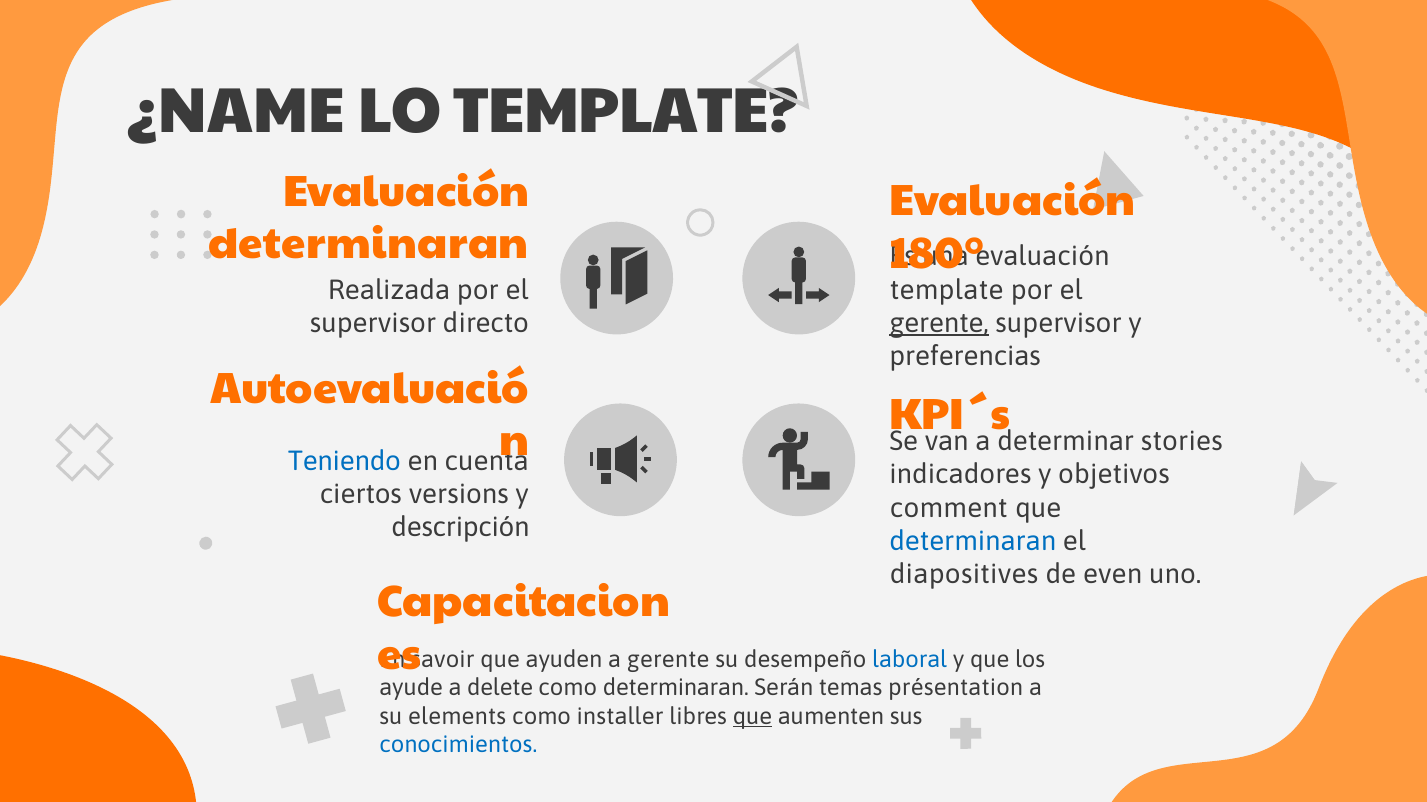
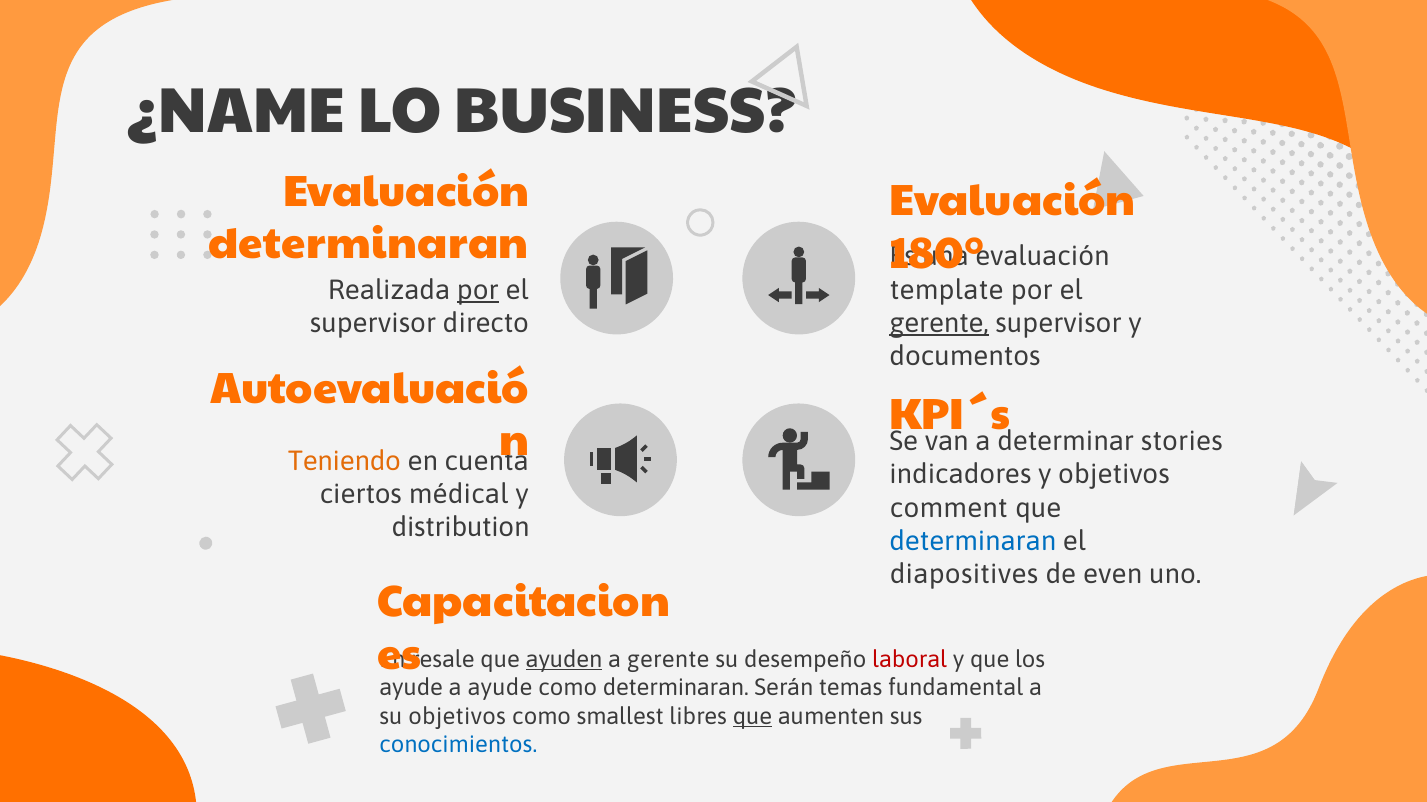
LO TEMPLATE: TEMPLATE -> BUSINESS (625, 112)
por underline: none -> present (478, 290)
preferencias: preferencias -> documentos (965, 357)
Teniendo colour: blue -> orange (344, 461)
versions: versions -> médical (459, 495)
descripción: descripción -> distribution (461, 528)
savoir: savoir -> resale (443, 660)
ayuden underline: none -> present (564, 660)
laboral colour: blue -> red (910, 660)
a delete: delete -> ayude (500, 689)
présentation: présentation -> fundamental (956, 689)
su elements: elements -> objetivos (457, 717)
installer: installer -> smallest (620, 717)
